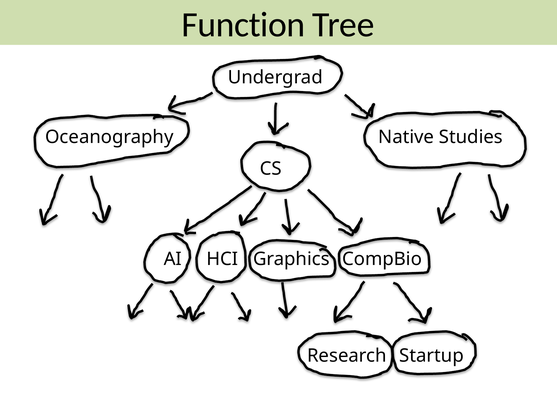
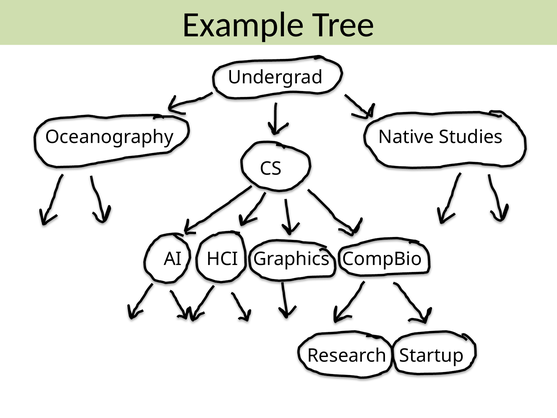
Function: Function -> Example (243, 25)
